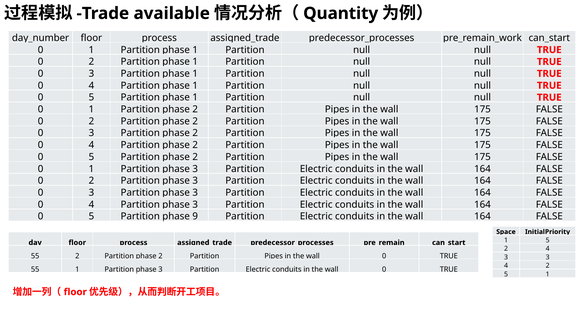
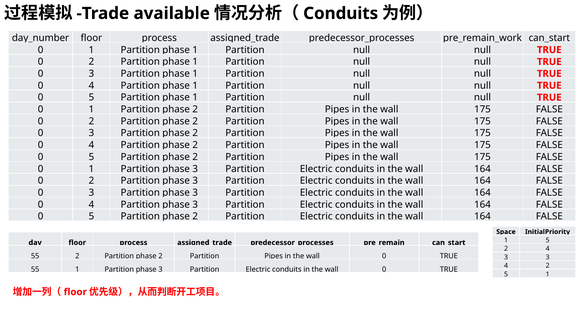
Quantity: Quantity -> Conduits (341, 13)
9: 9 -> 2 (195, 217)
